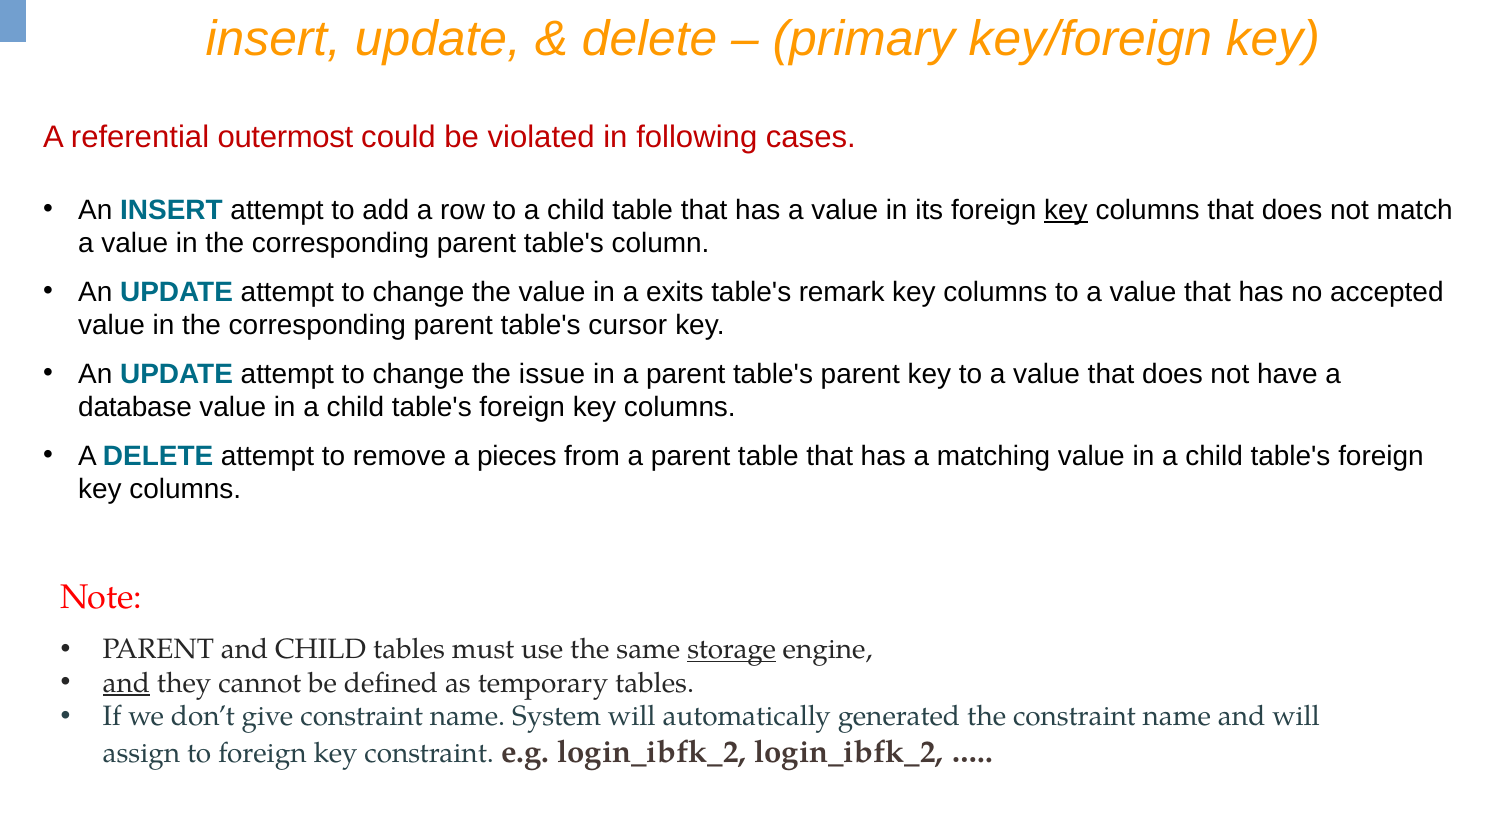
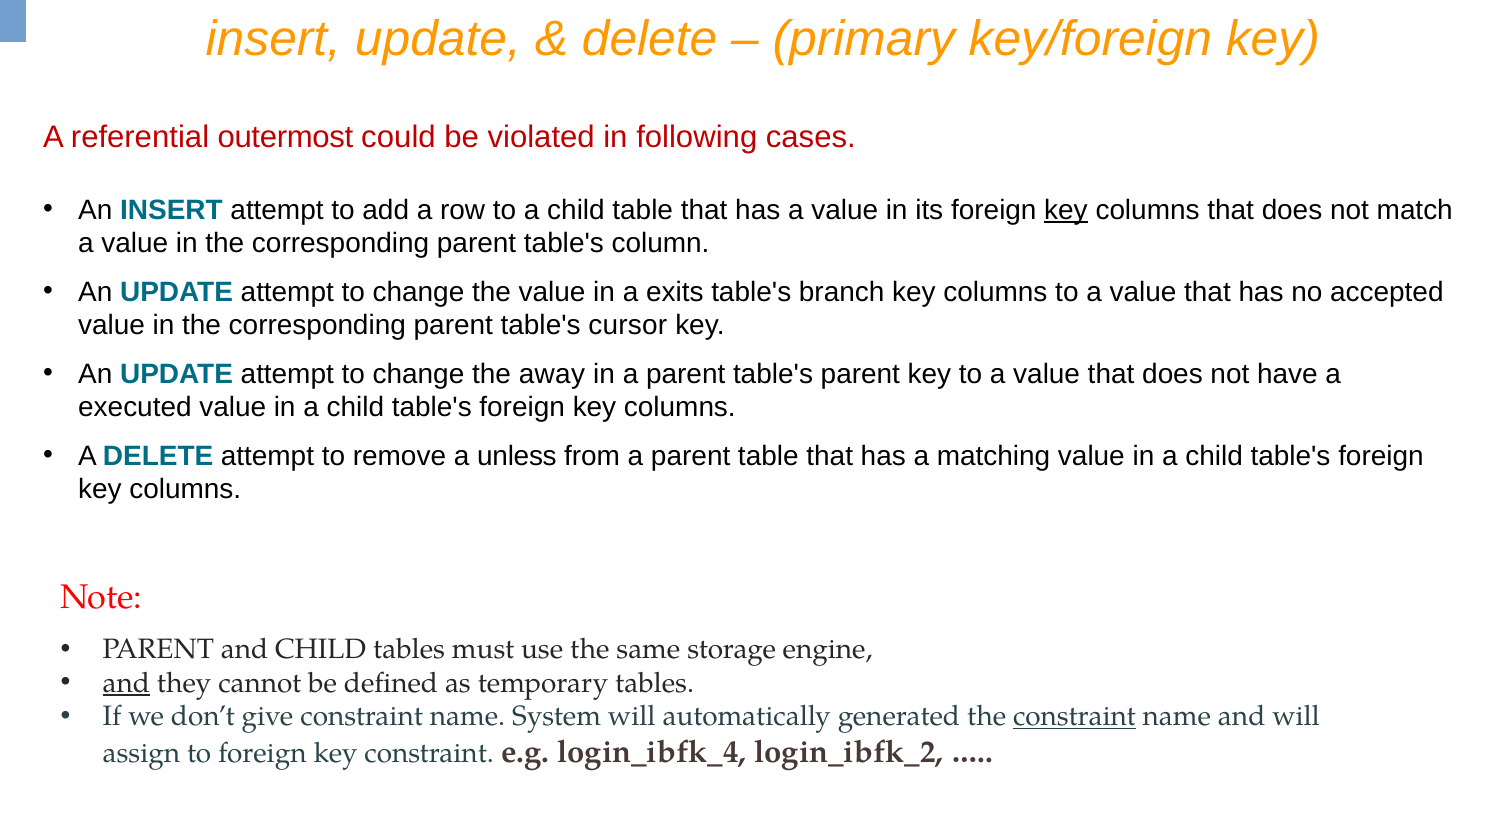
remark: remark -> branch (842, 292)
issue: issue -> away (552, 374)
database: database -> executed (135, 408)
pieces: pieces -> unless (517, 456)
storage underline: present -> none (732, 650)
constraint underline: none -> present (1074, 717)
e.g login_ibfk_2: login_ibfk_2 -> login_ibfk_4 (652, 752)
